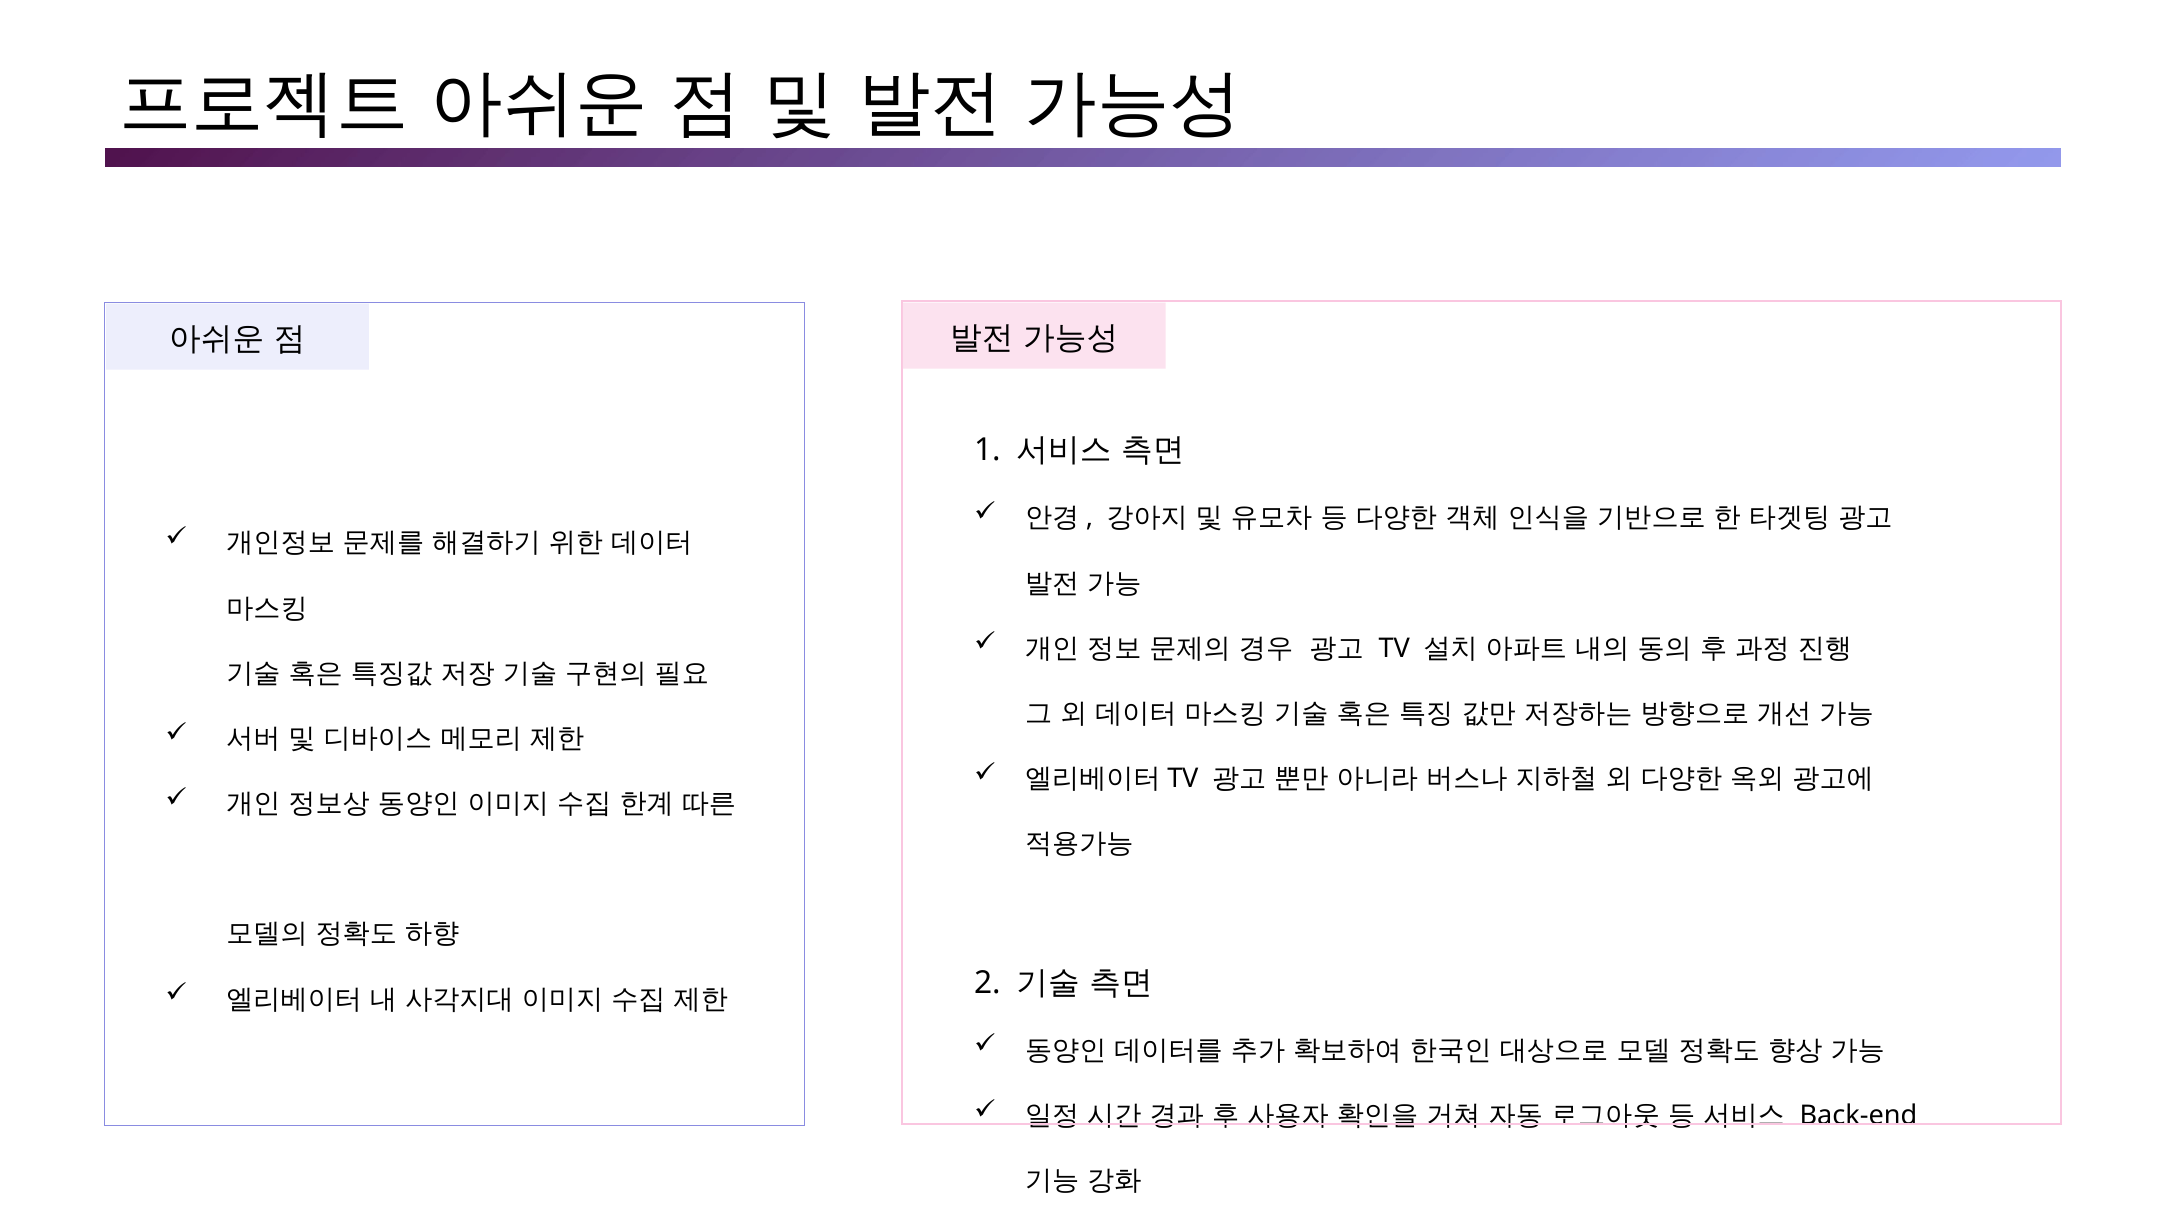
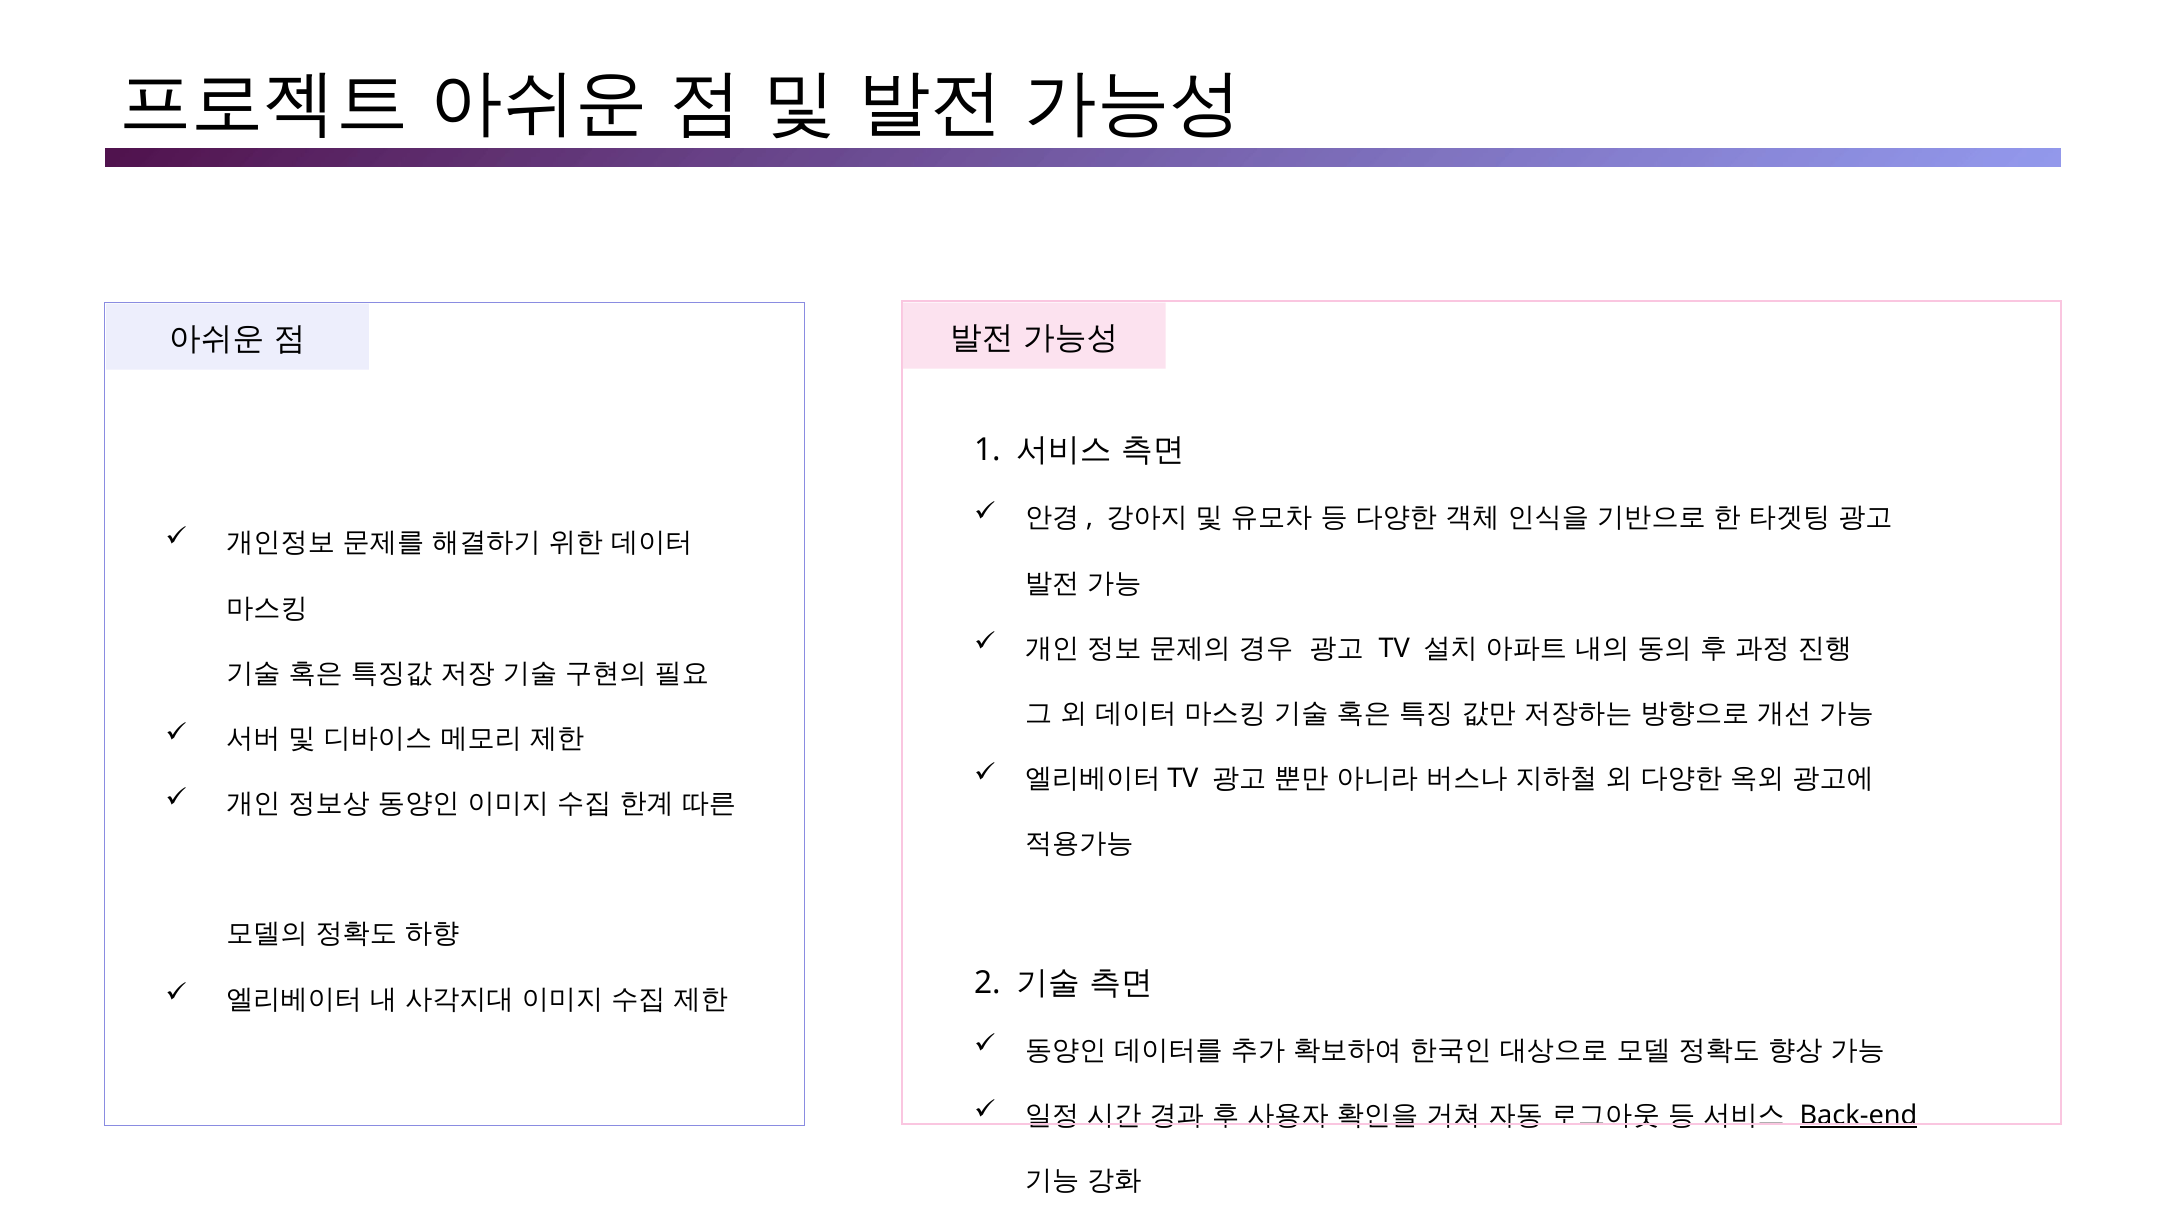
Back-end underline: none -> present (1858, 1115)
